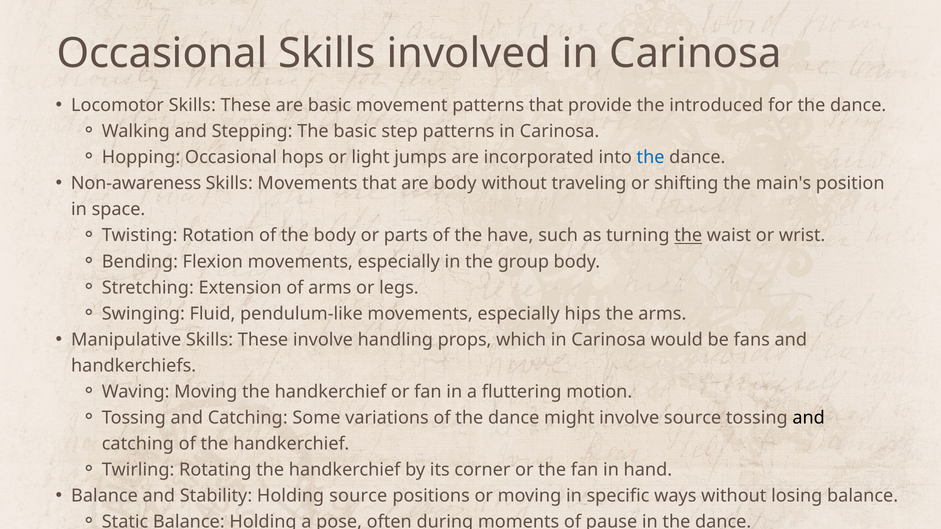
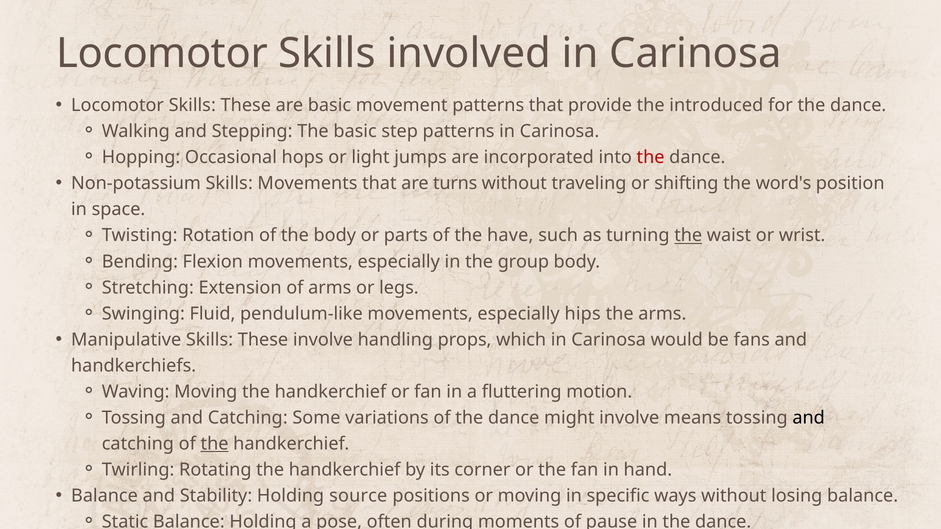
Occasional: Occasional -> Locomotor (162, 54)
the colour: blue -> red (651, 158)
Non-awareness: Non-awareness -> Non-potassium (136, 184)
are body: body -> turns (455, 184)
main's: main's -> word's (784, 184)
involve source: source -> means (693, 418)
the underline: none -> present (215, 444)
